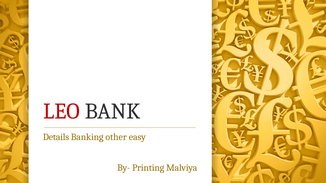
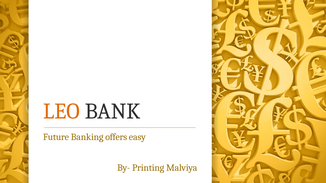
LEO colour: red -> orange (61, 111)
Details: Details -> Future (56, 137)
other: other -> offers (116, 137)
